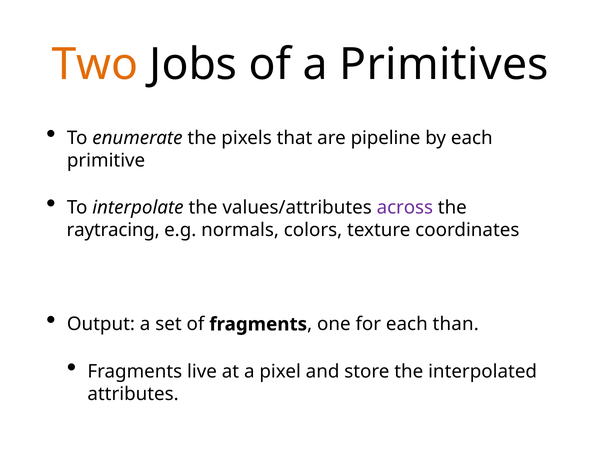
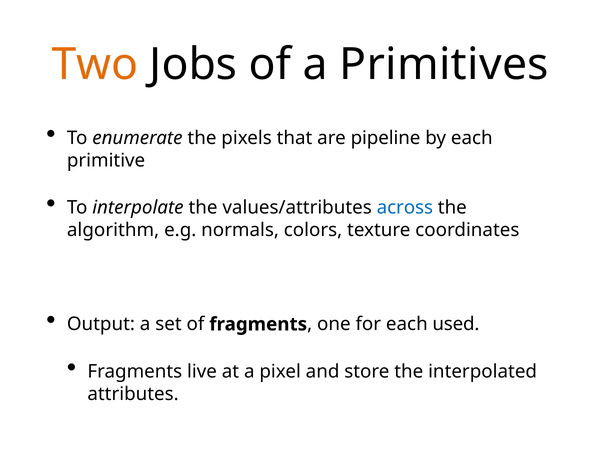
across colour: purple -> blue (405, 208)
raytracing: raytracing -> algorithm (113, 230)
than: than -> used (456, 325)
